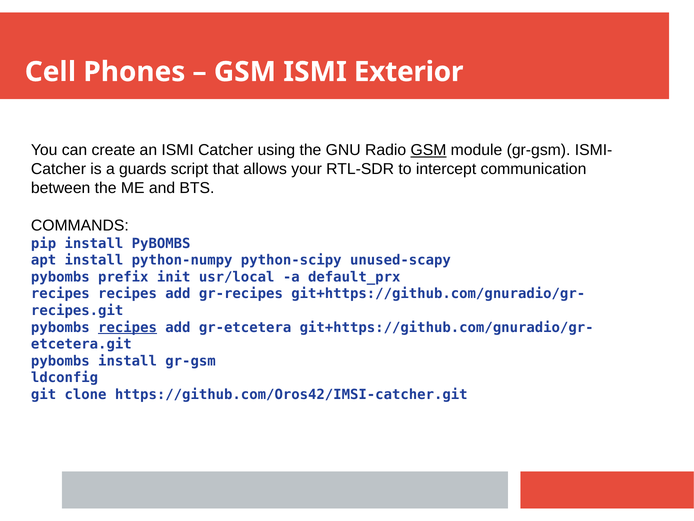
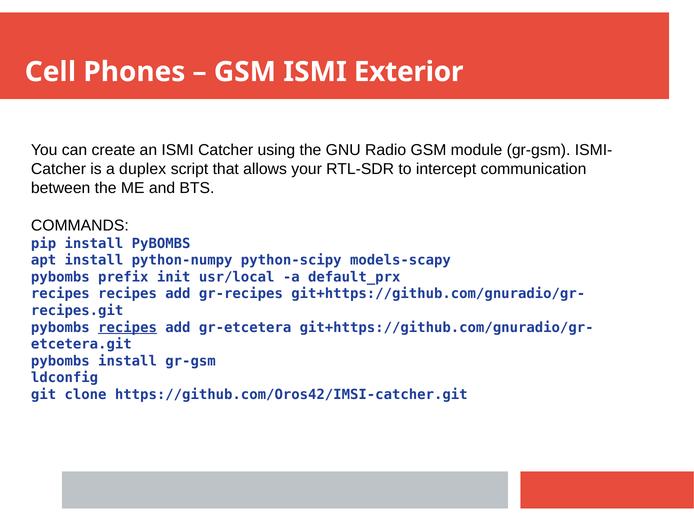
GSM underline: present -> none (428, 150)
guards: guards -> duplex (143, 169)
unused-scapy: unused-scapy -> models-scapy (400, 260)
